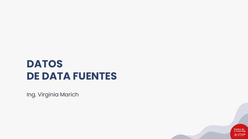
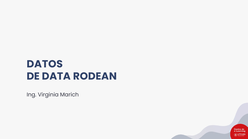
FUENTES: FUENTES -> RODEAN (95, 77)
